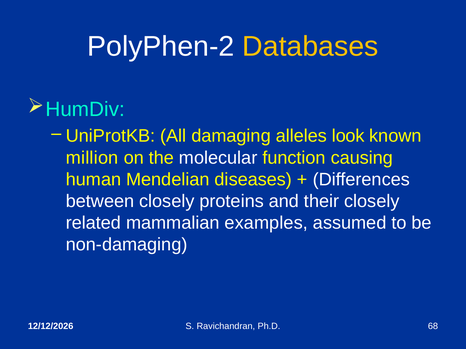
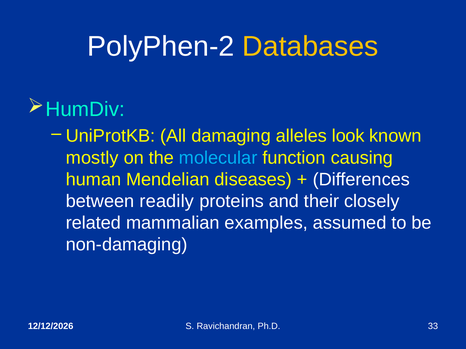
million: million -> mostly (92, 158)
molecular colour: white -> light blue (218, 158)
between closely: closely -> readily (167, 201)
68: 68 -> 33 (433, 327)
